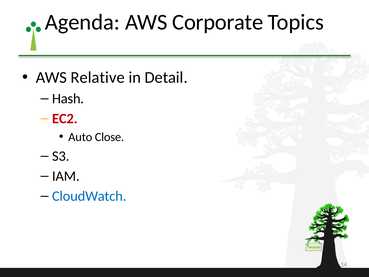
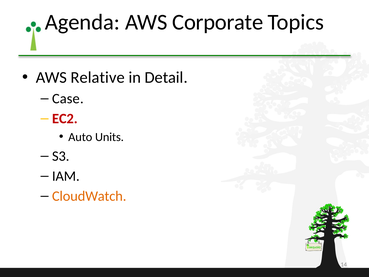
Hash: Hash -> Case (68, 99)
Close: Close -> Units (109, 137)
CloudWatch colour: blue -> orange (89, 196)
